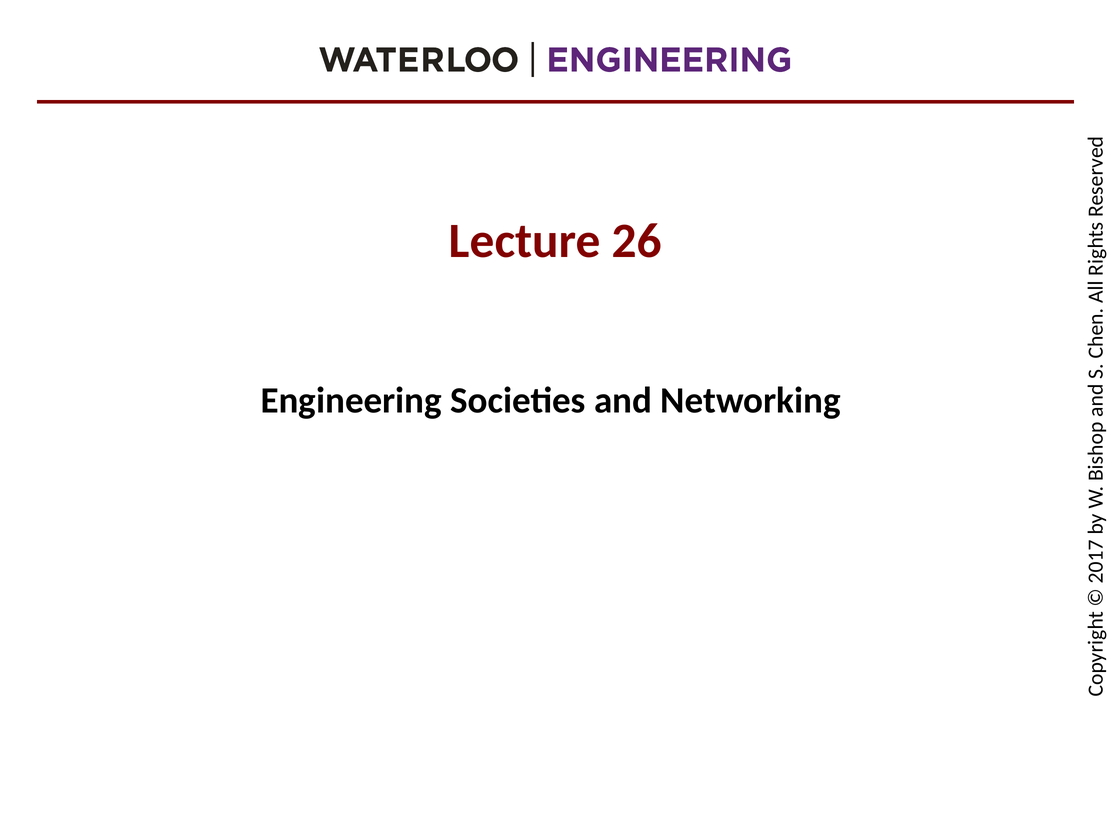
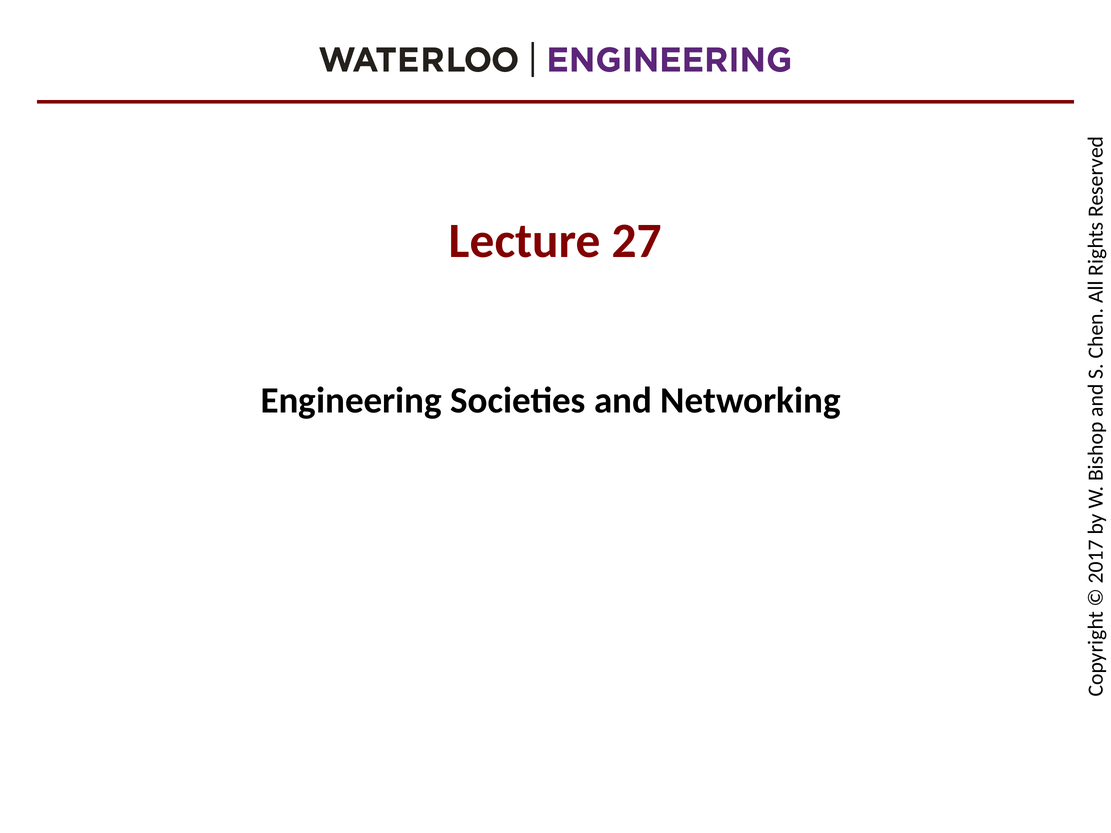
26: 26 -> 27 (637, 241)
